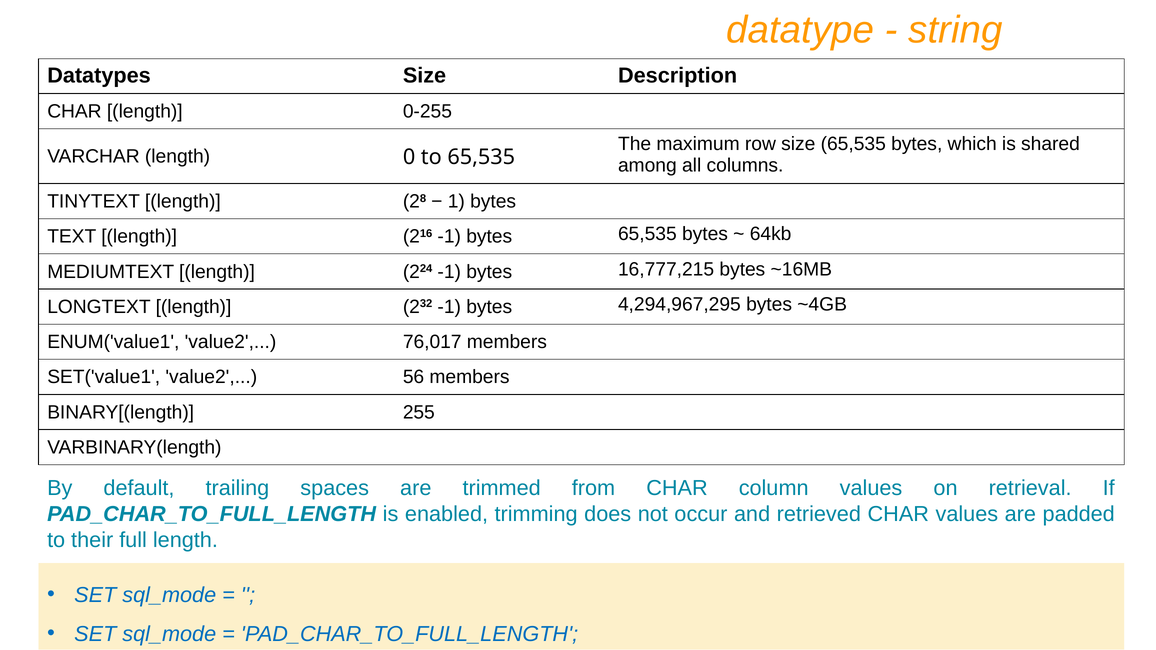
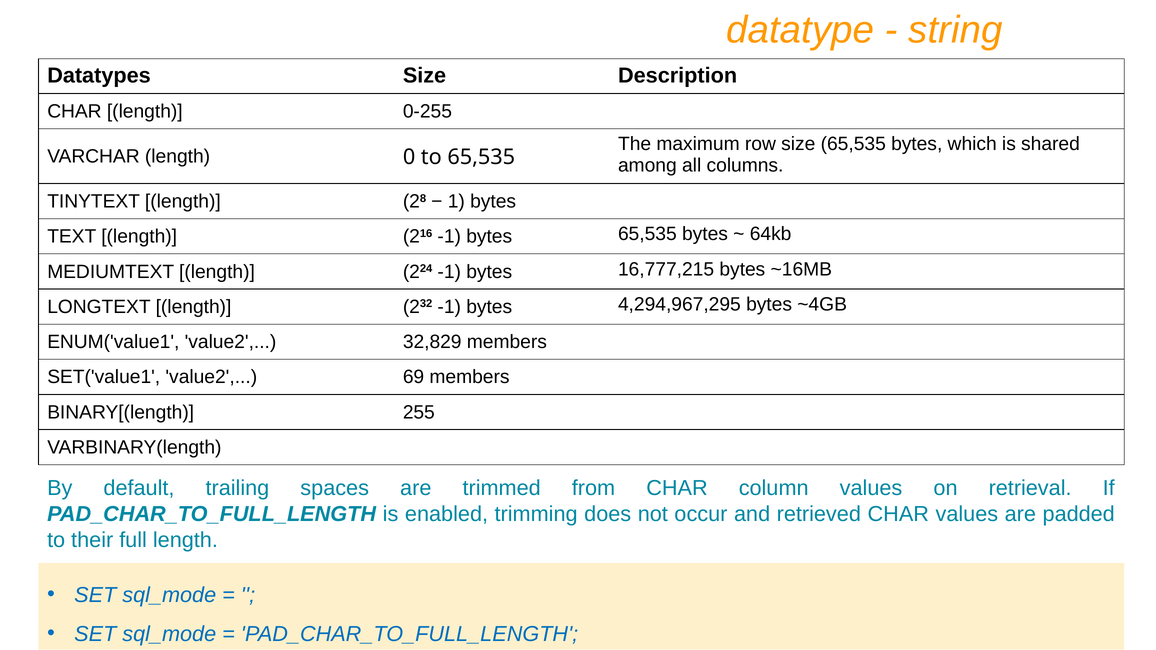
76,017: 76,017 -> 32,829 (432, 342)
56: 56 -> 69 (414, 377)
